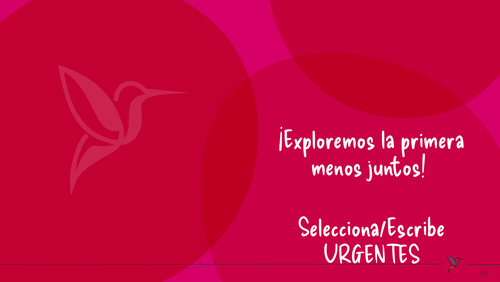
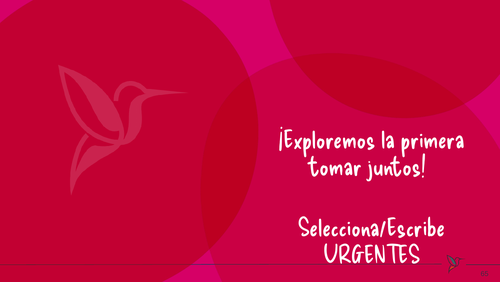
menos: menos -> tomar (337, 167)
